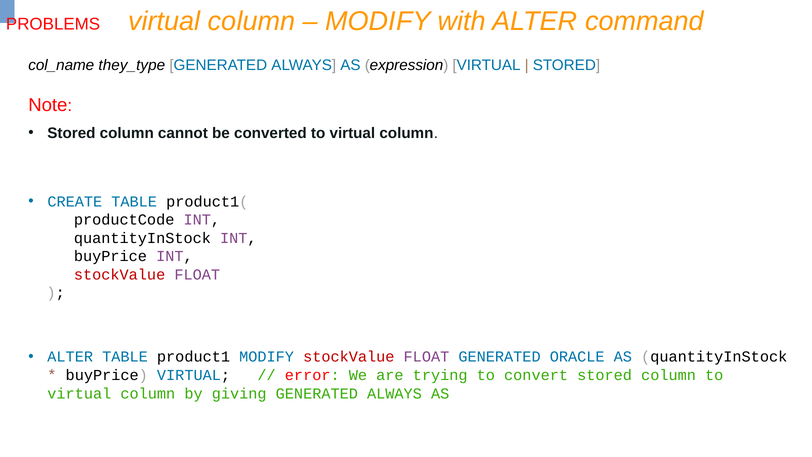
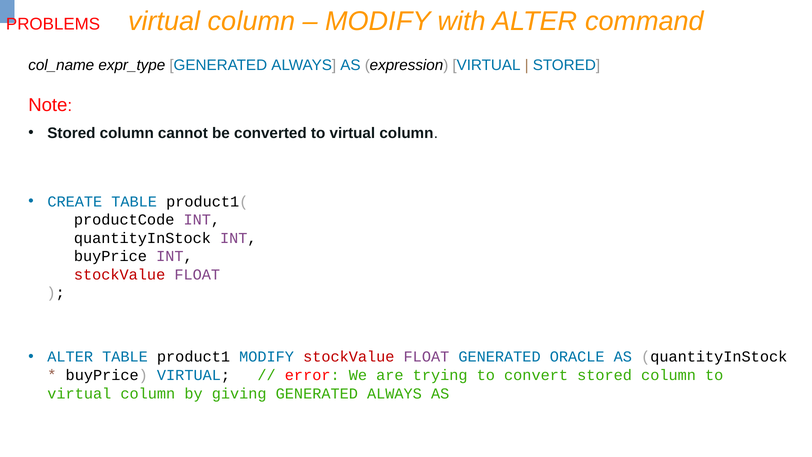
they_type: they_type -> expr_type (132, 65)
